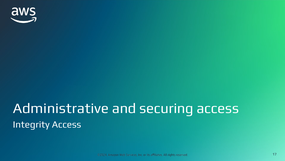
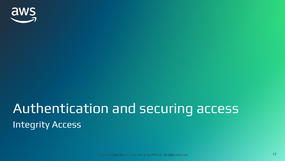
Administrative: Administrative -> Authentication (61, 108)
